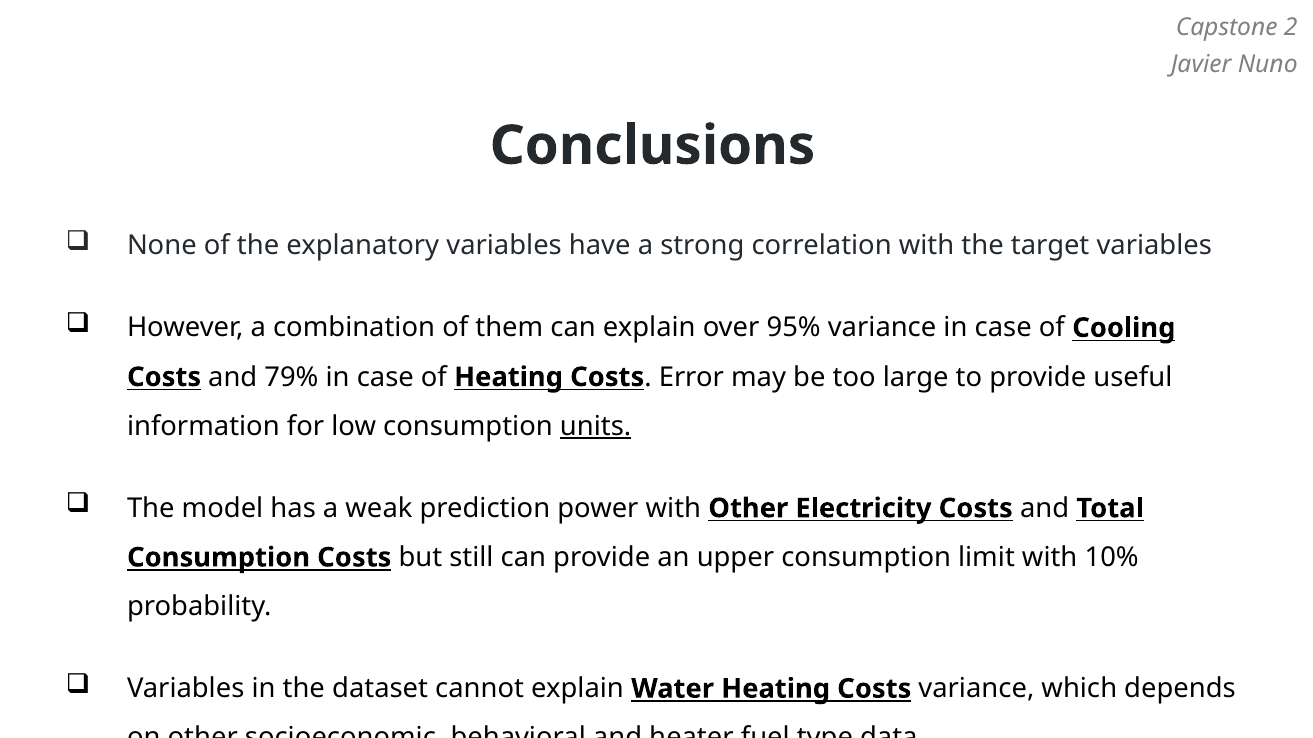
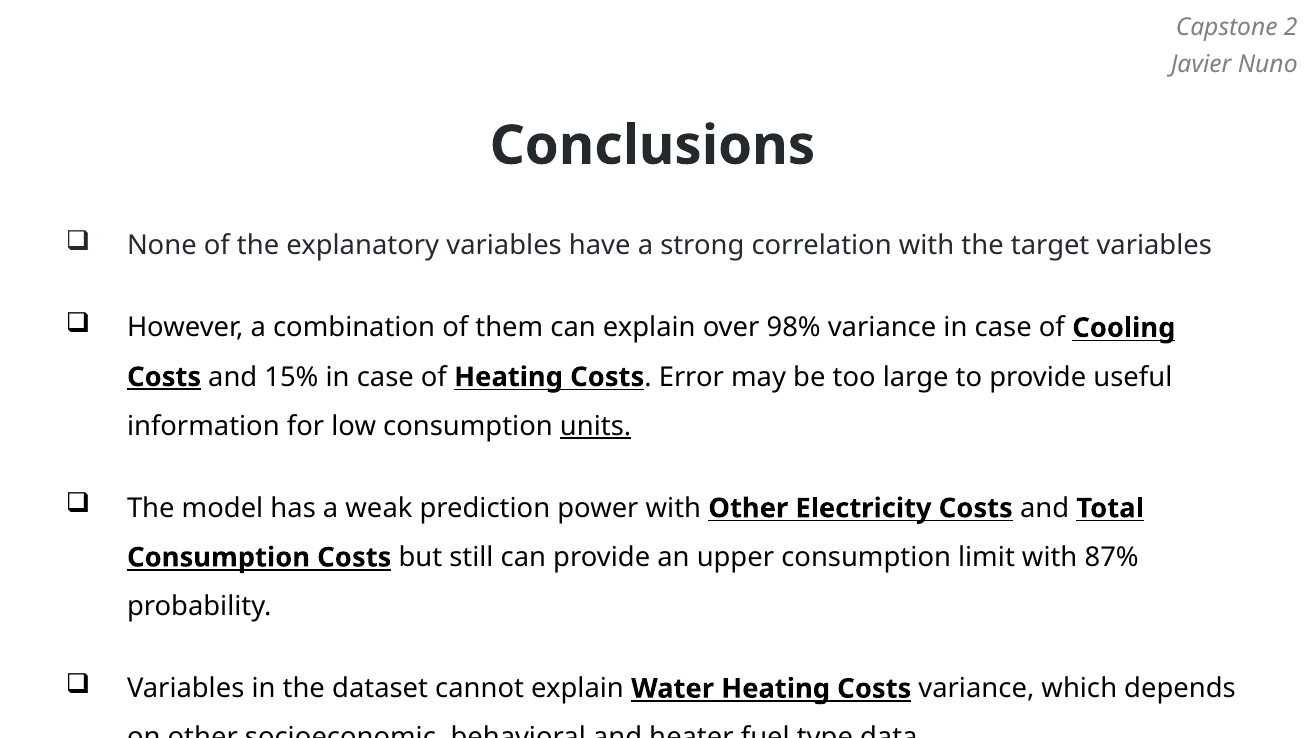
95%: 95% -> 98% (794, 328)
Costs underline: none -> present (164, 377)
79%: 79% -> 15% (291, 377)
10%: 10% -> 87% (1112, 558)
